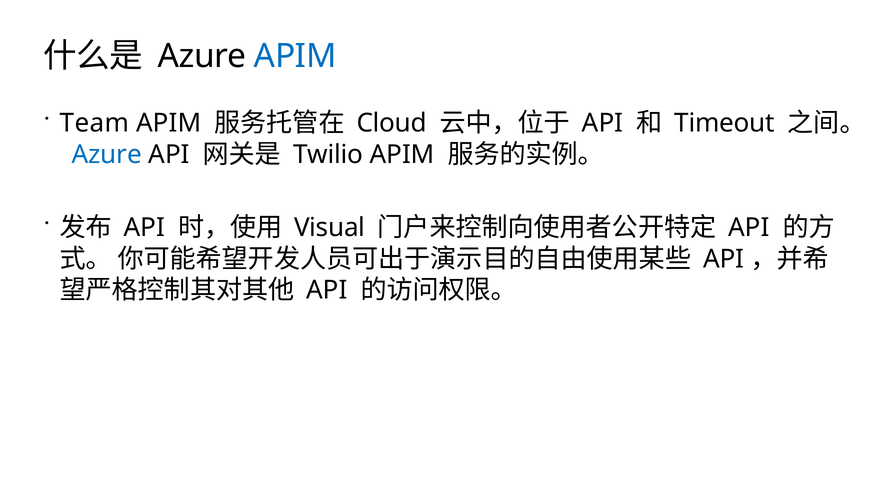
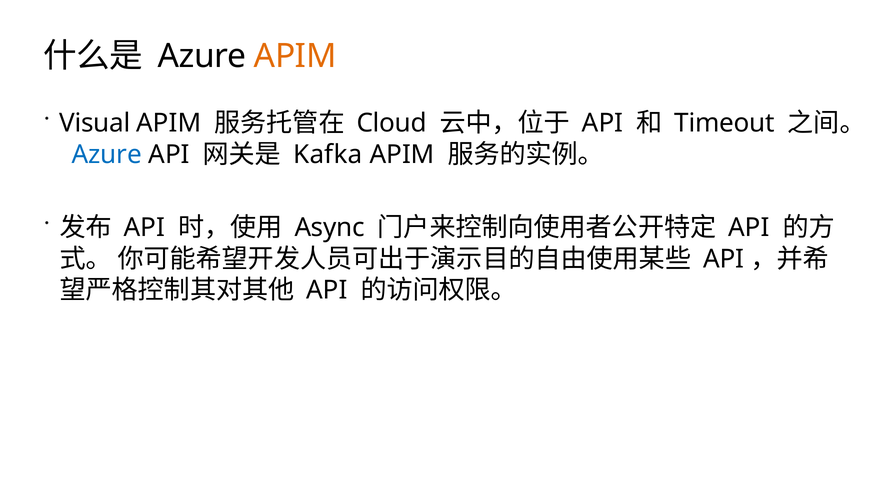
APIM colour: blue -> orange (295, 56)
Team: Team -> Visual (95, 123)
Twilio: Twilio -> Kafka (328, 154)
Visual: Visual -> Async (330, 227)
